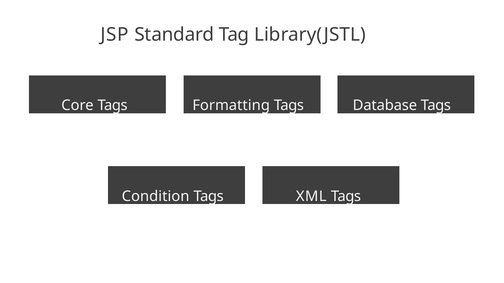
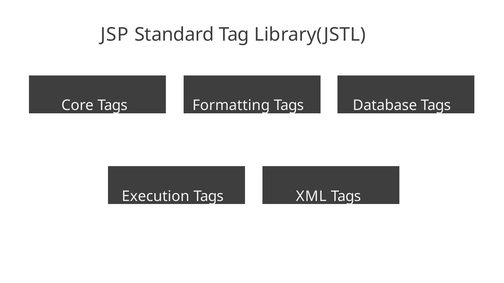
Condition: Condition -> Execution (156, 197)
